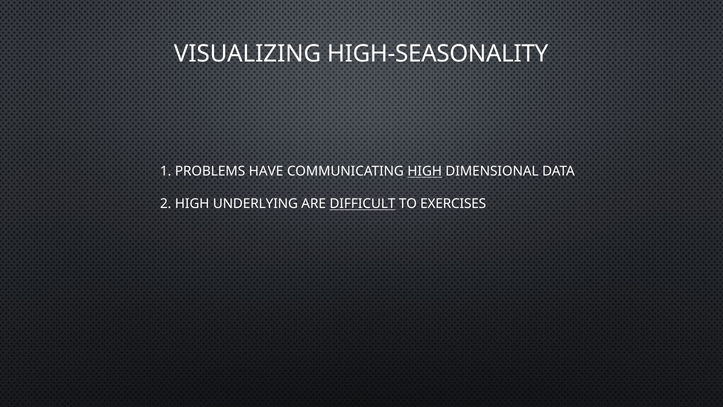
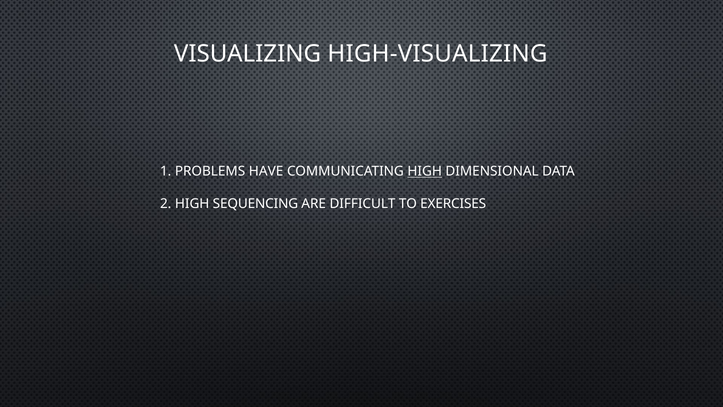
HIGH-SEASONALITY: HIGH-SEASONALITY -> HIGH-VISUALIZING (438, 54)
UNDERLYING: UNDERLYING -> SEQUENCING (255, 204)
DIFFICULT underline: present -> none (362, 204)
